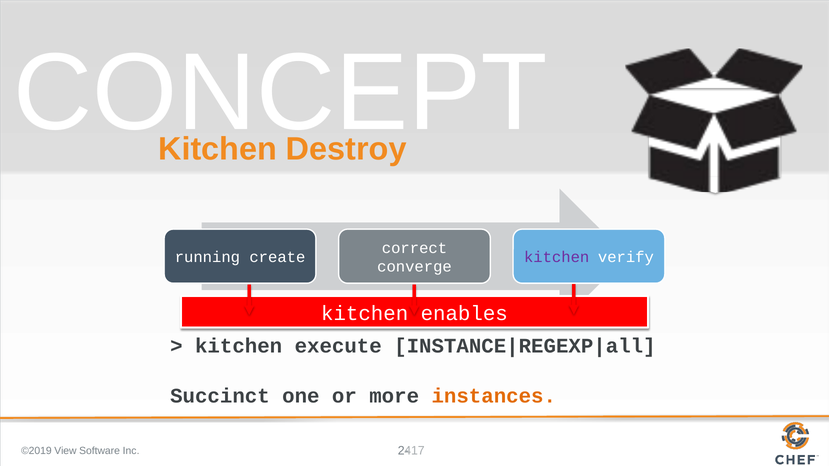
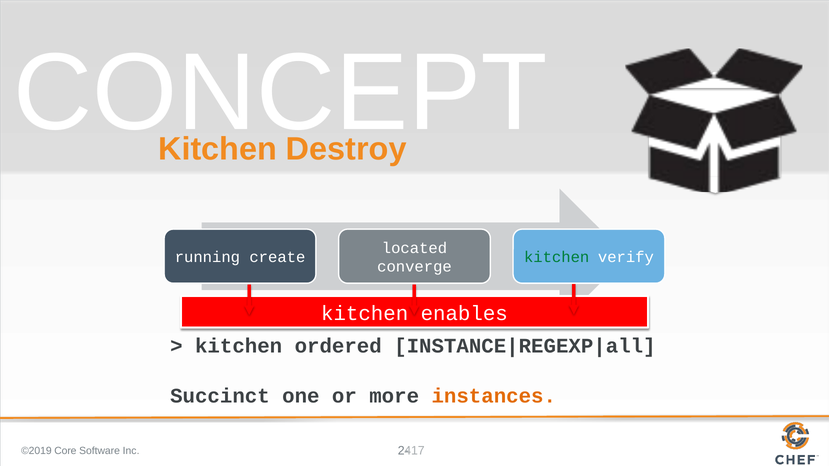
correct: correct -> located (414, 248)
kitchen colour: purple -> green (557, 257)
execute: execute -> ordered (338, 346)
View: View -> Core (65, 451)
